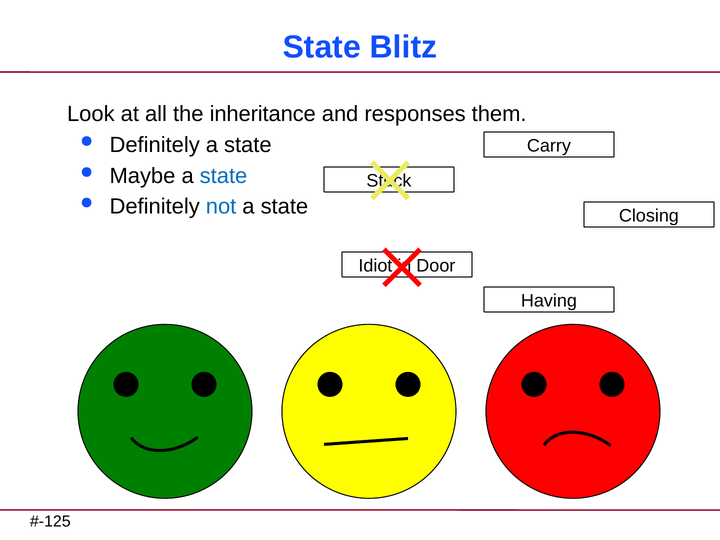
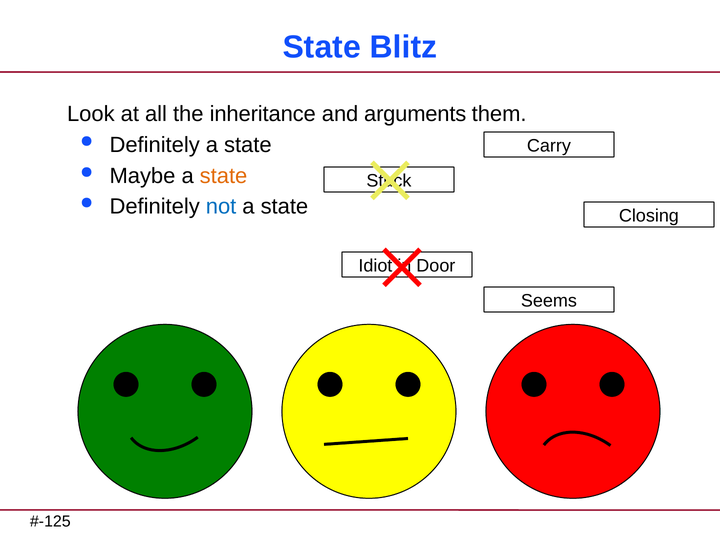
responses: responses -> arguments (415, 114)
state colour: blue -> orange (224, 176)
Having: Having -> Seems (549, 301)
